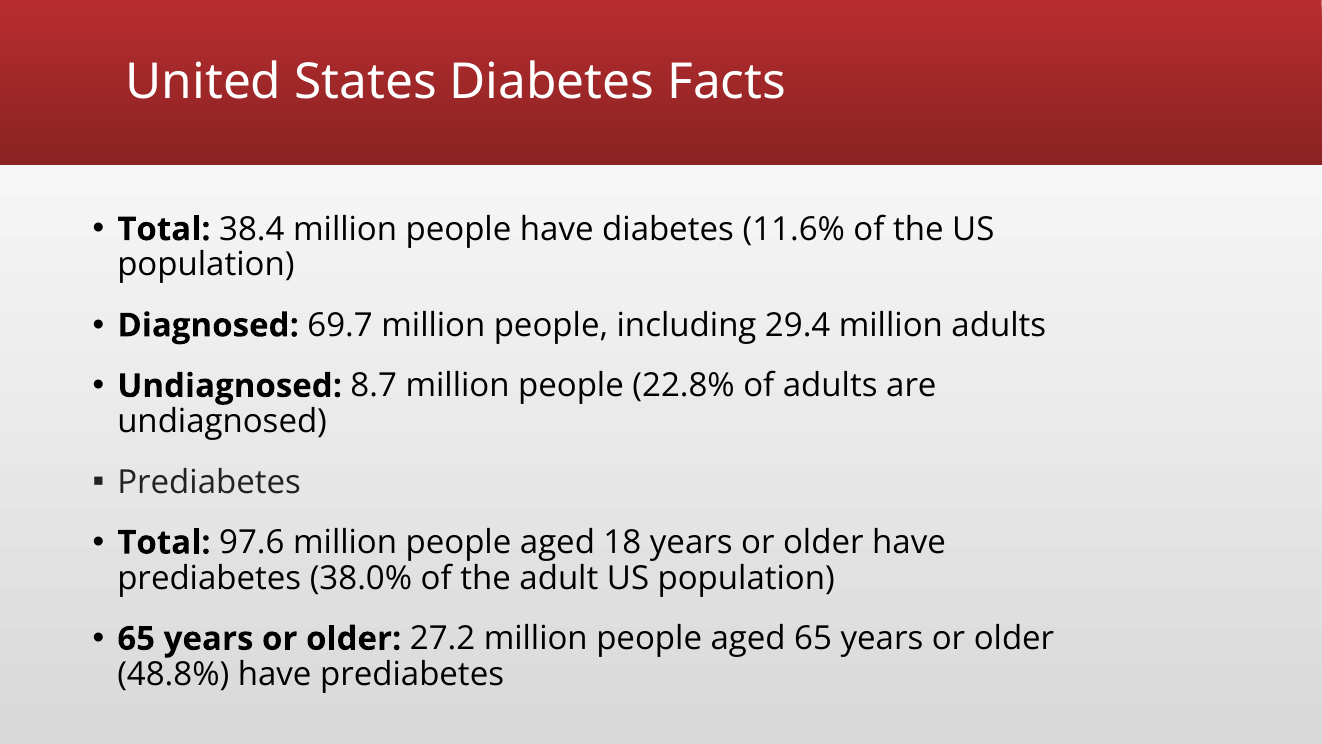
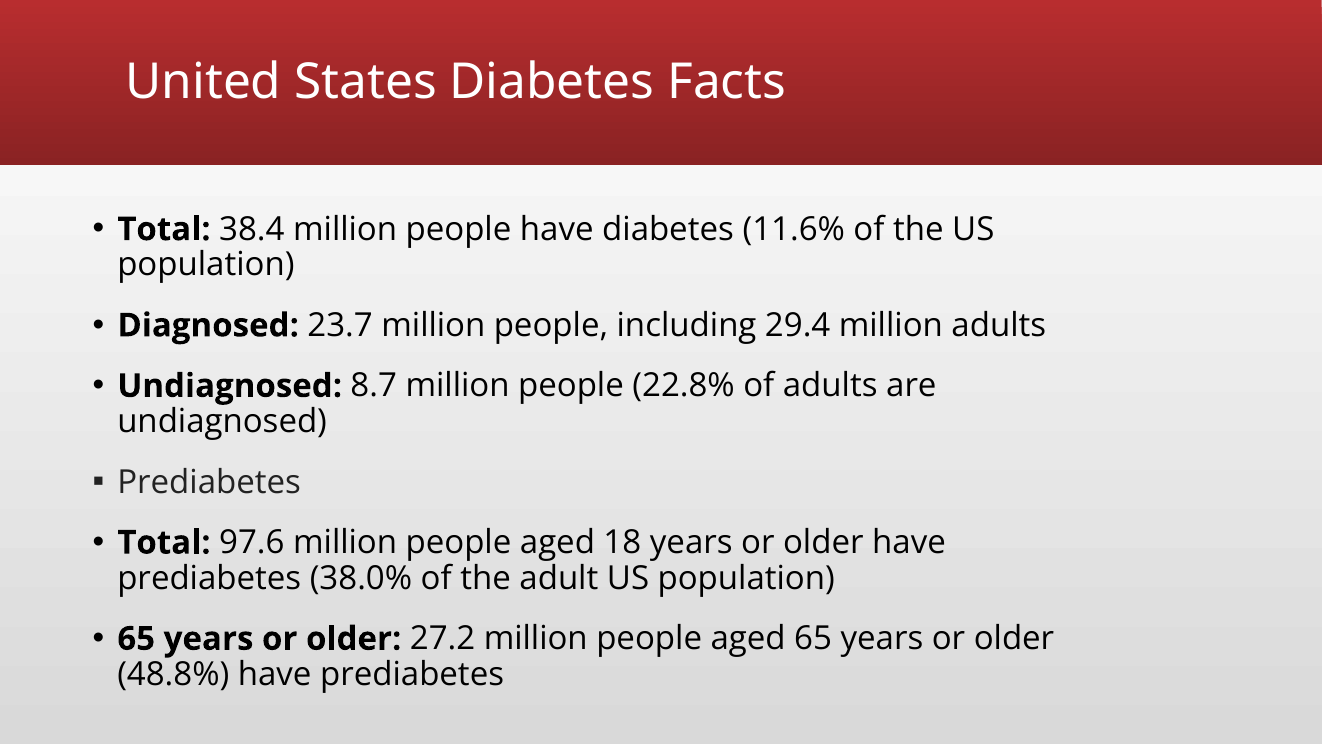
69.7: 69.7 -> 23.7 (340, 325)
